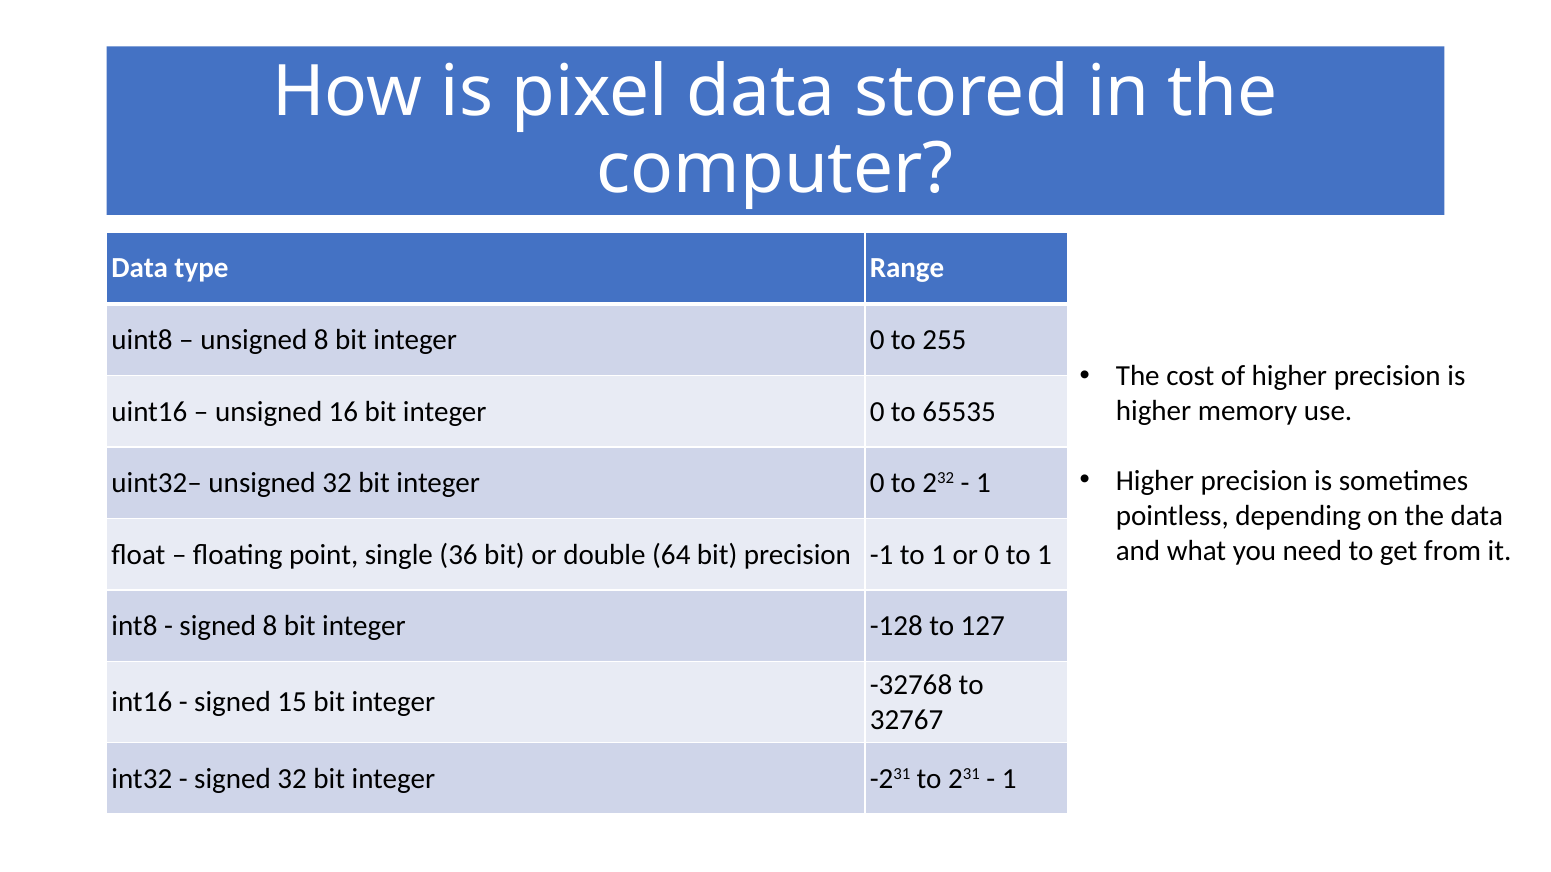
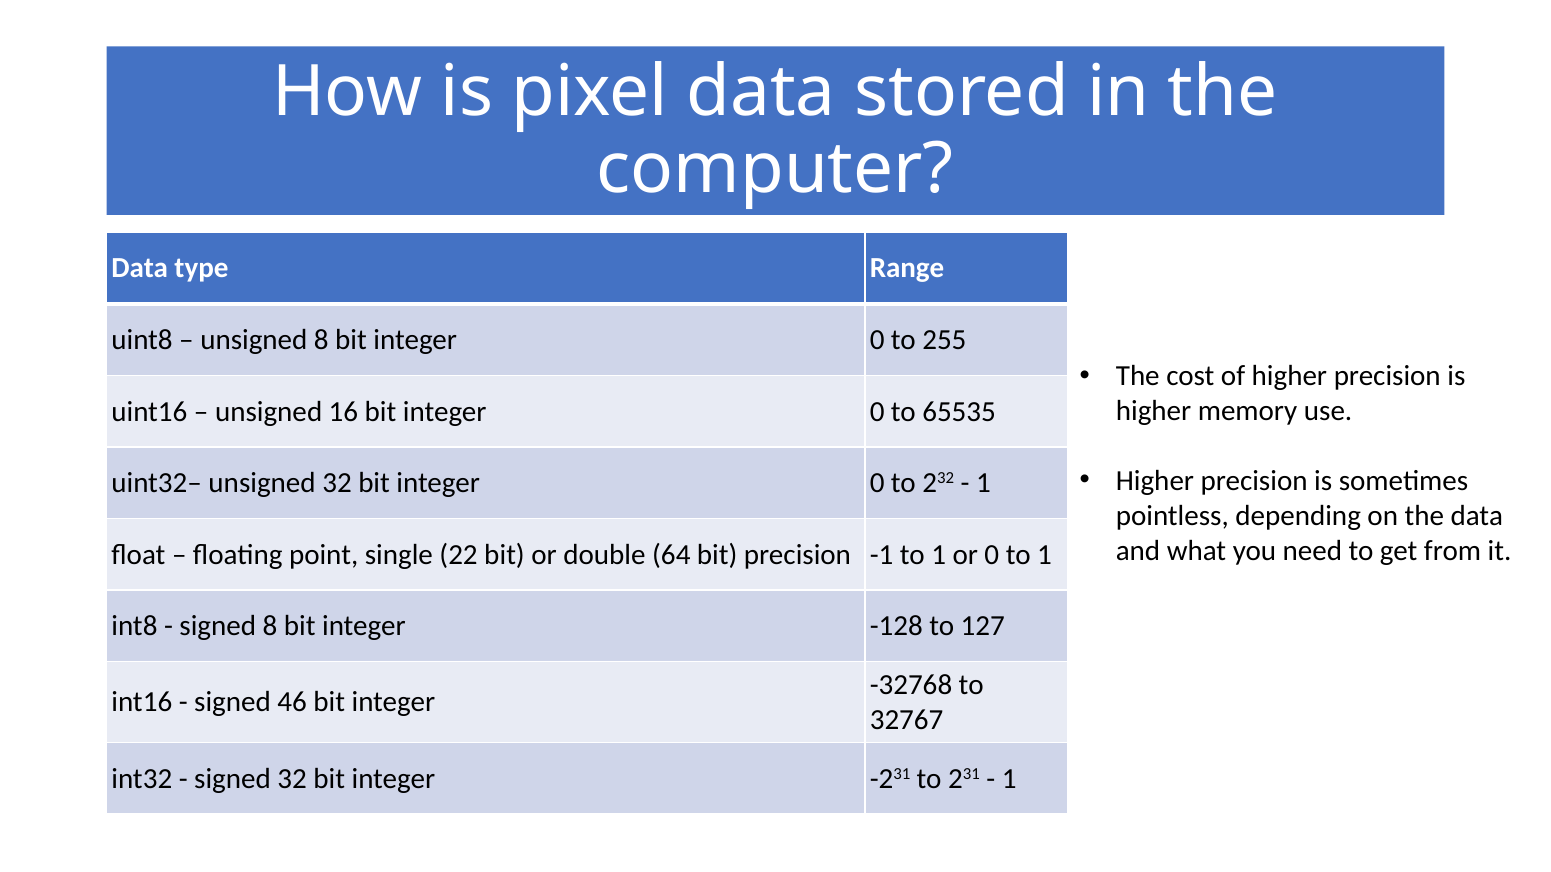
36: 36 -> 22 (459, 555)
15: 15 -> 46 (292, 703)
